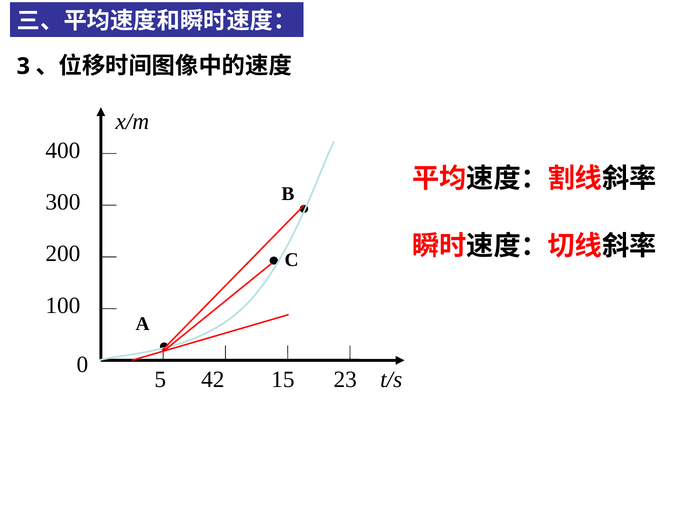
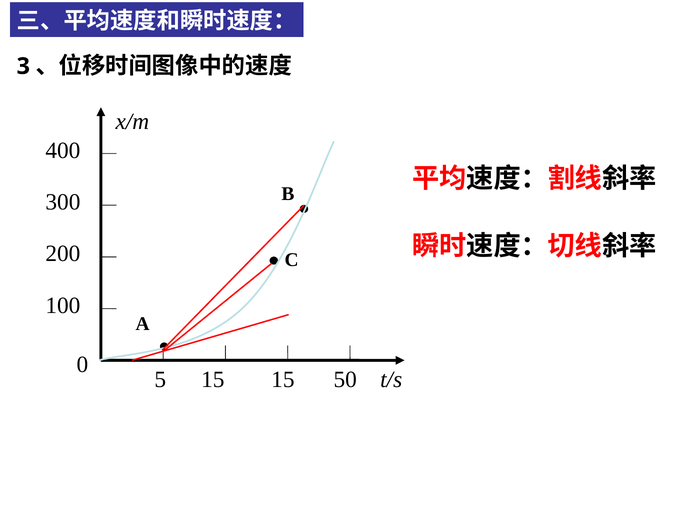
5 42: 42 -> 15 (213, 380)
23: 23 -> 50 (345, 380)
